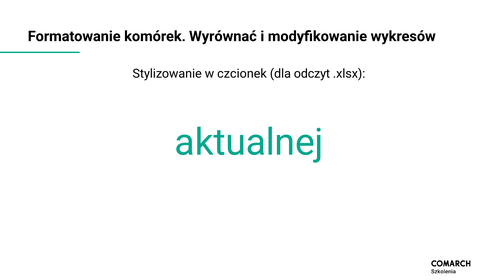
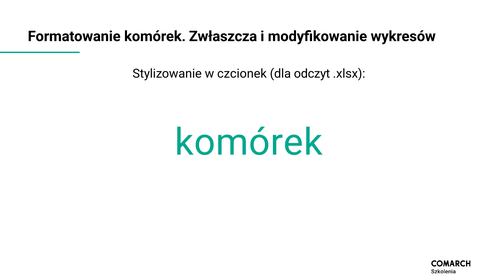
Wyrównać: Wyrównać -> Zwłaszcza (223, 36)
aktualnej: aktualnej -> komórek (249, 142)
